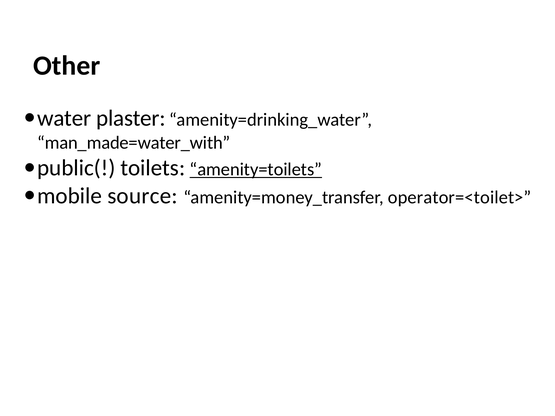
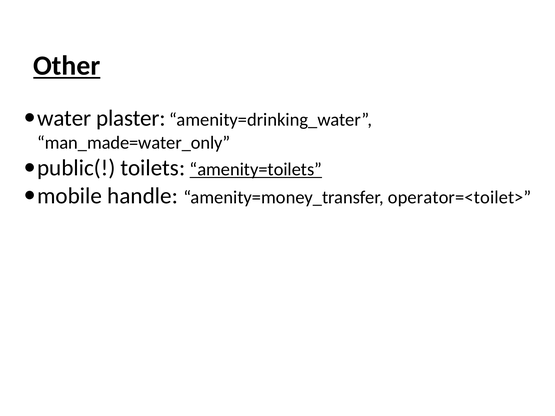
Other underline: none -> present (67, 66)
man_made=water_with: man_made=water_with -> man_made=water_only (134, 143)
source: source -> handle (143, 196)
